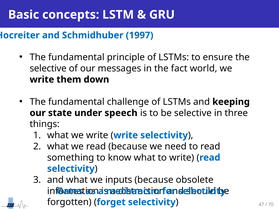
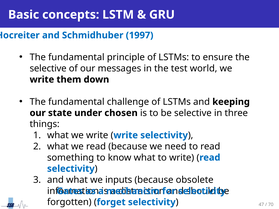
fact: fact -> test (179, 68)
speech: speech -> chosen (121, 113)
